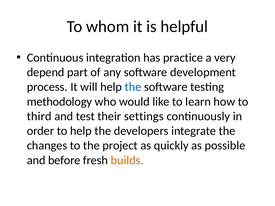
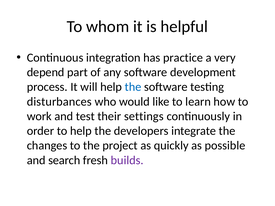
methodology: methodology -> disturbances (59, 102)
third: third -> work (39, 116)
before: before -> search (64, 160)
builds colour: orange -> purple (127, 160)
